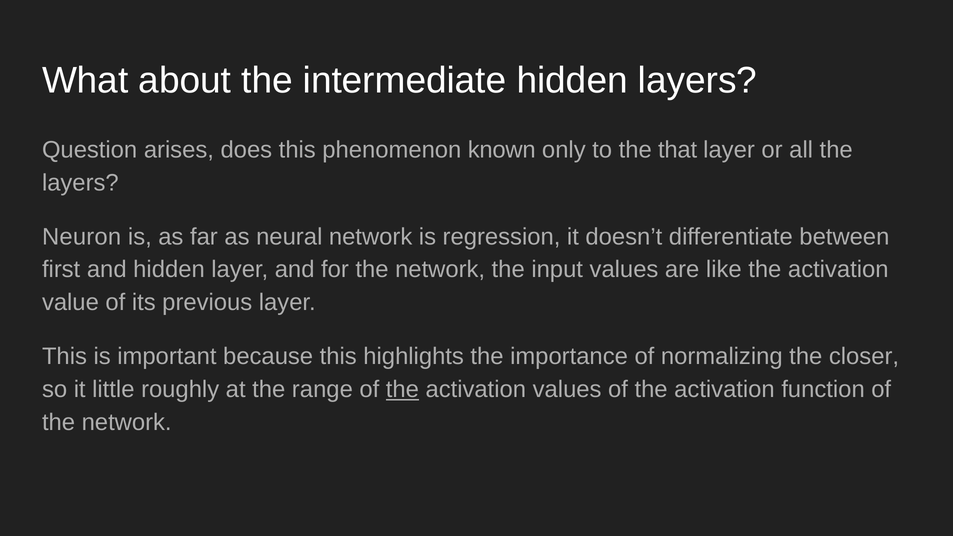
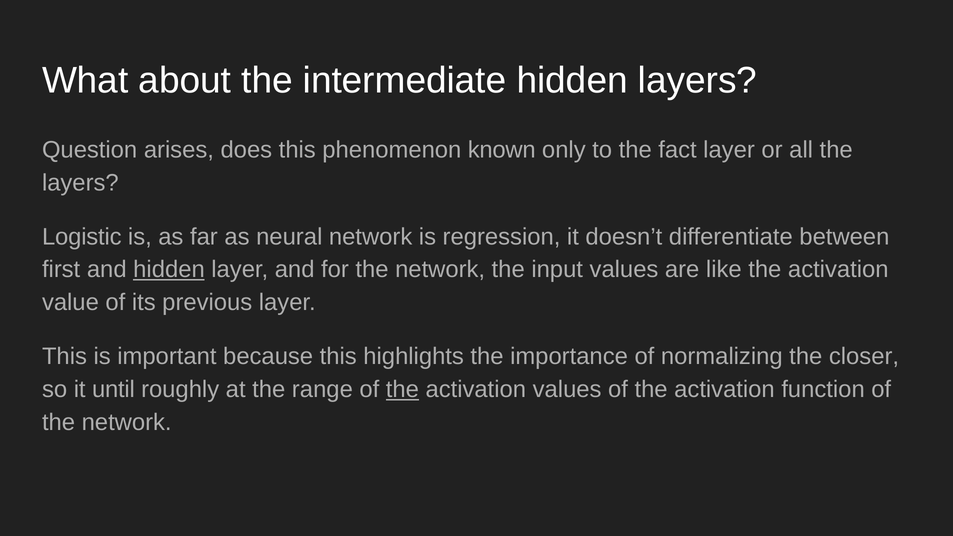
that: that -> fact (678, 150)
Neuron: Neuron -> Logistic (82, 237)
hidden underline: none -> present (169, 270)
little: little -> until (113, 389)
